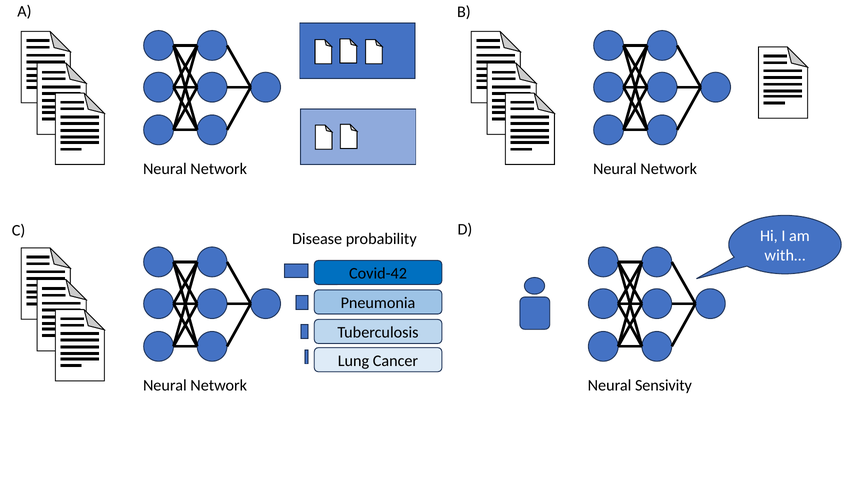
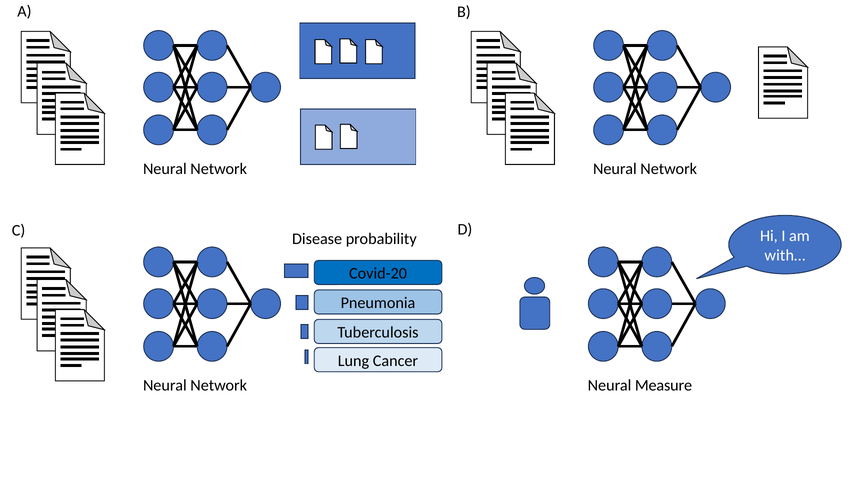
Covid-42: Covid-42 -> Covid-20 (378, 274)
Sensivity: Sensivity -> Measure (663, 386)
